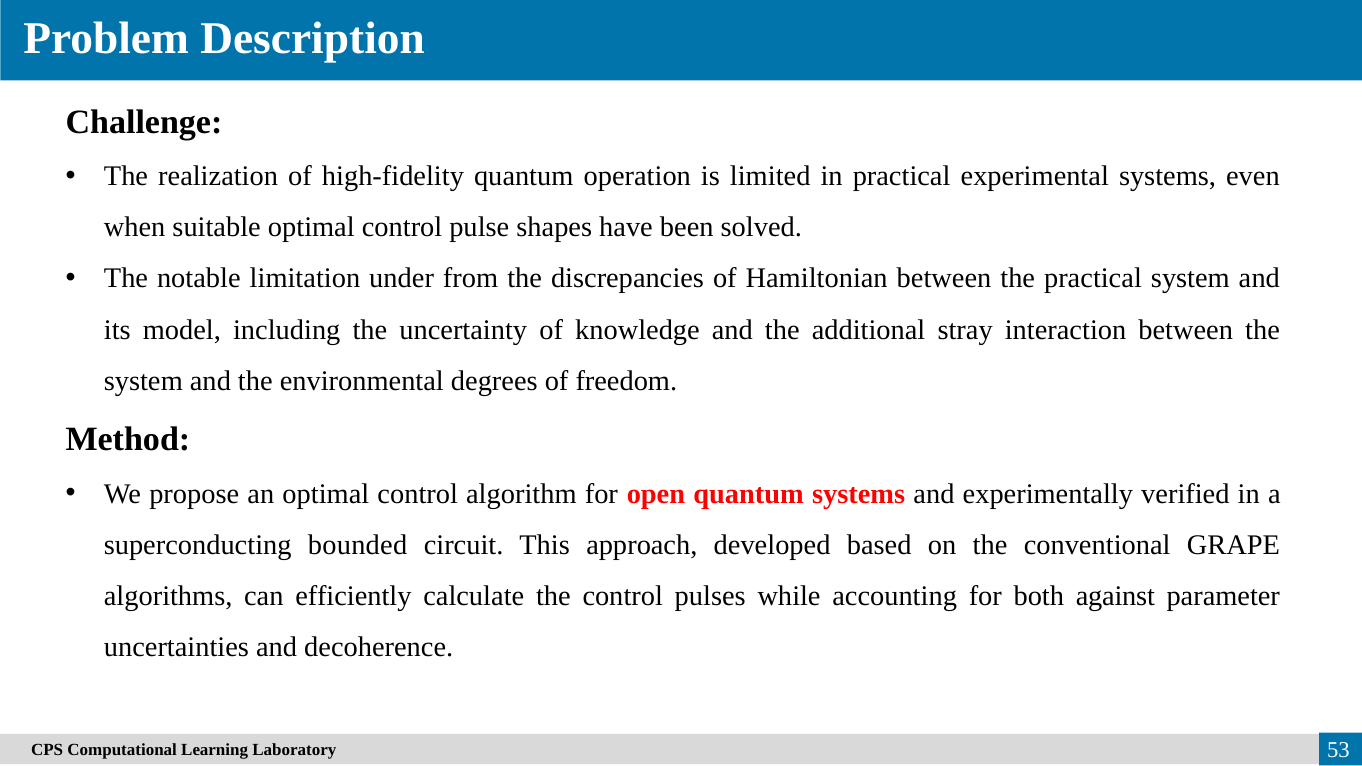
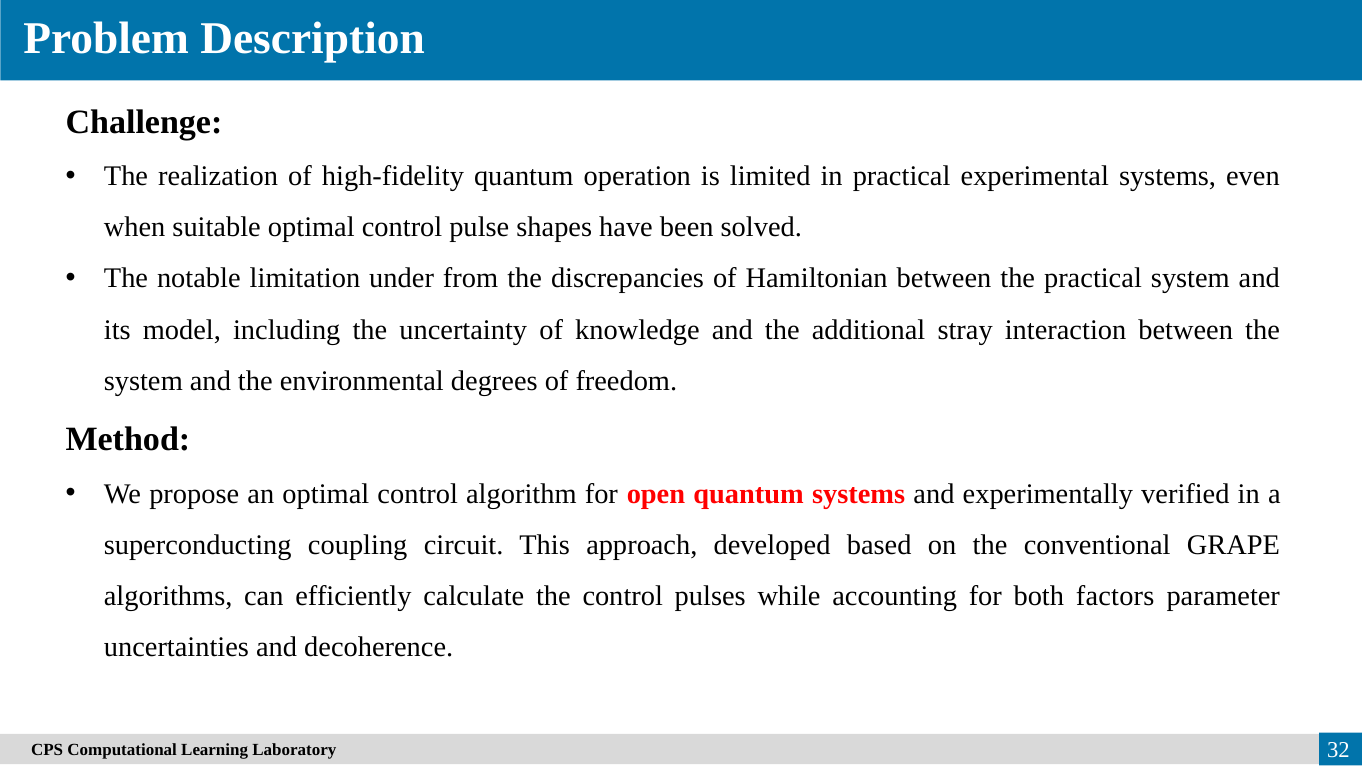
bounded: bounded -> coupling (358, 545)
against: against -> factors (1115, 596)
53: 53 -> 32 (1338, 751)
